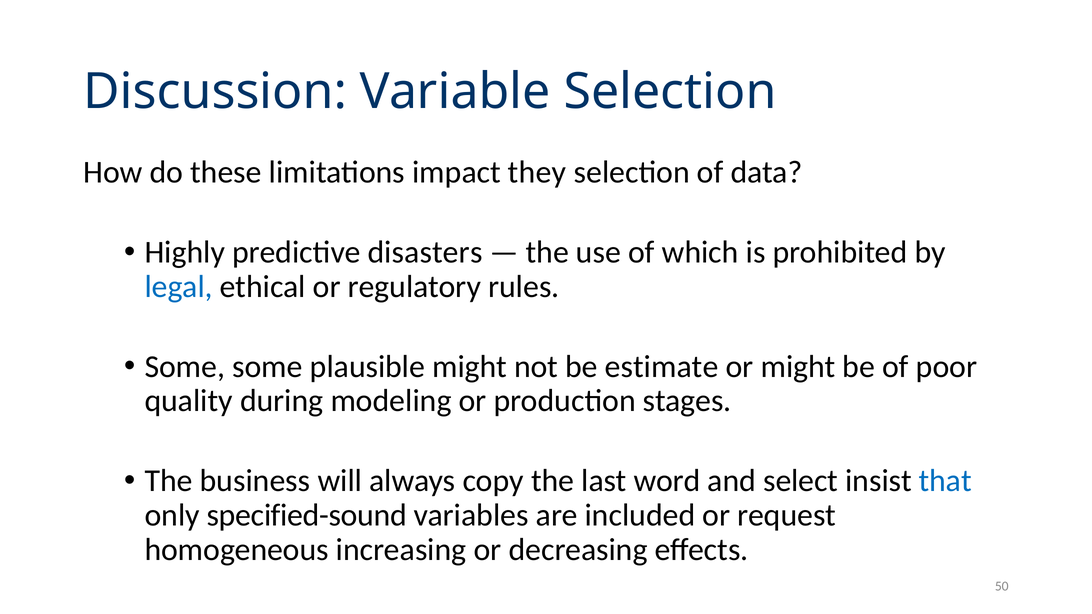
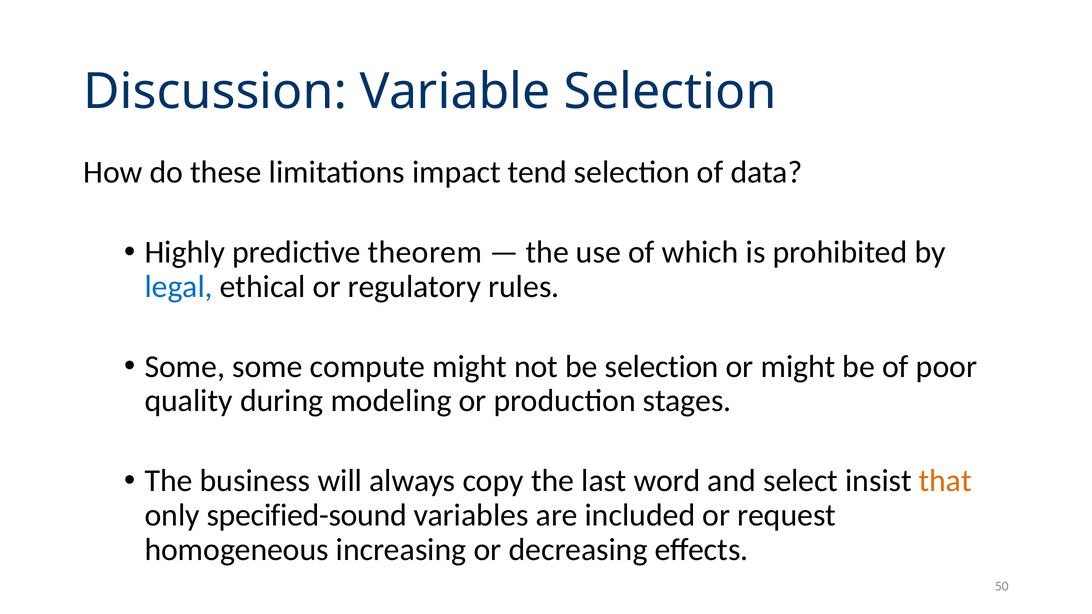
they: they -> tend (537, 172)
disasters: disasters -> theorem (425, 252)
plausible: plausible -> compute (367, 367)
be estimate: estimate -> selection (662, 367)
that colour: blue -> orange (945, 481)
